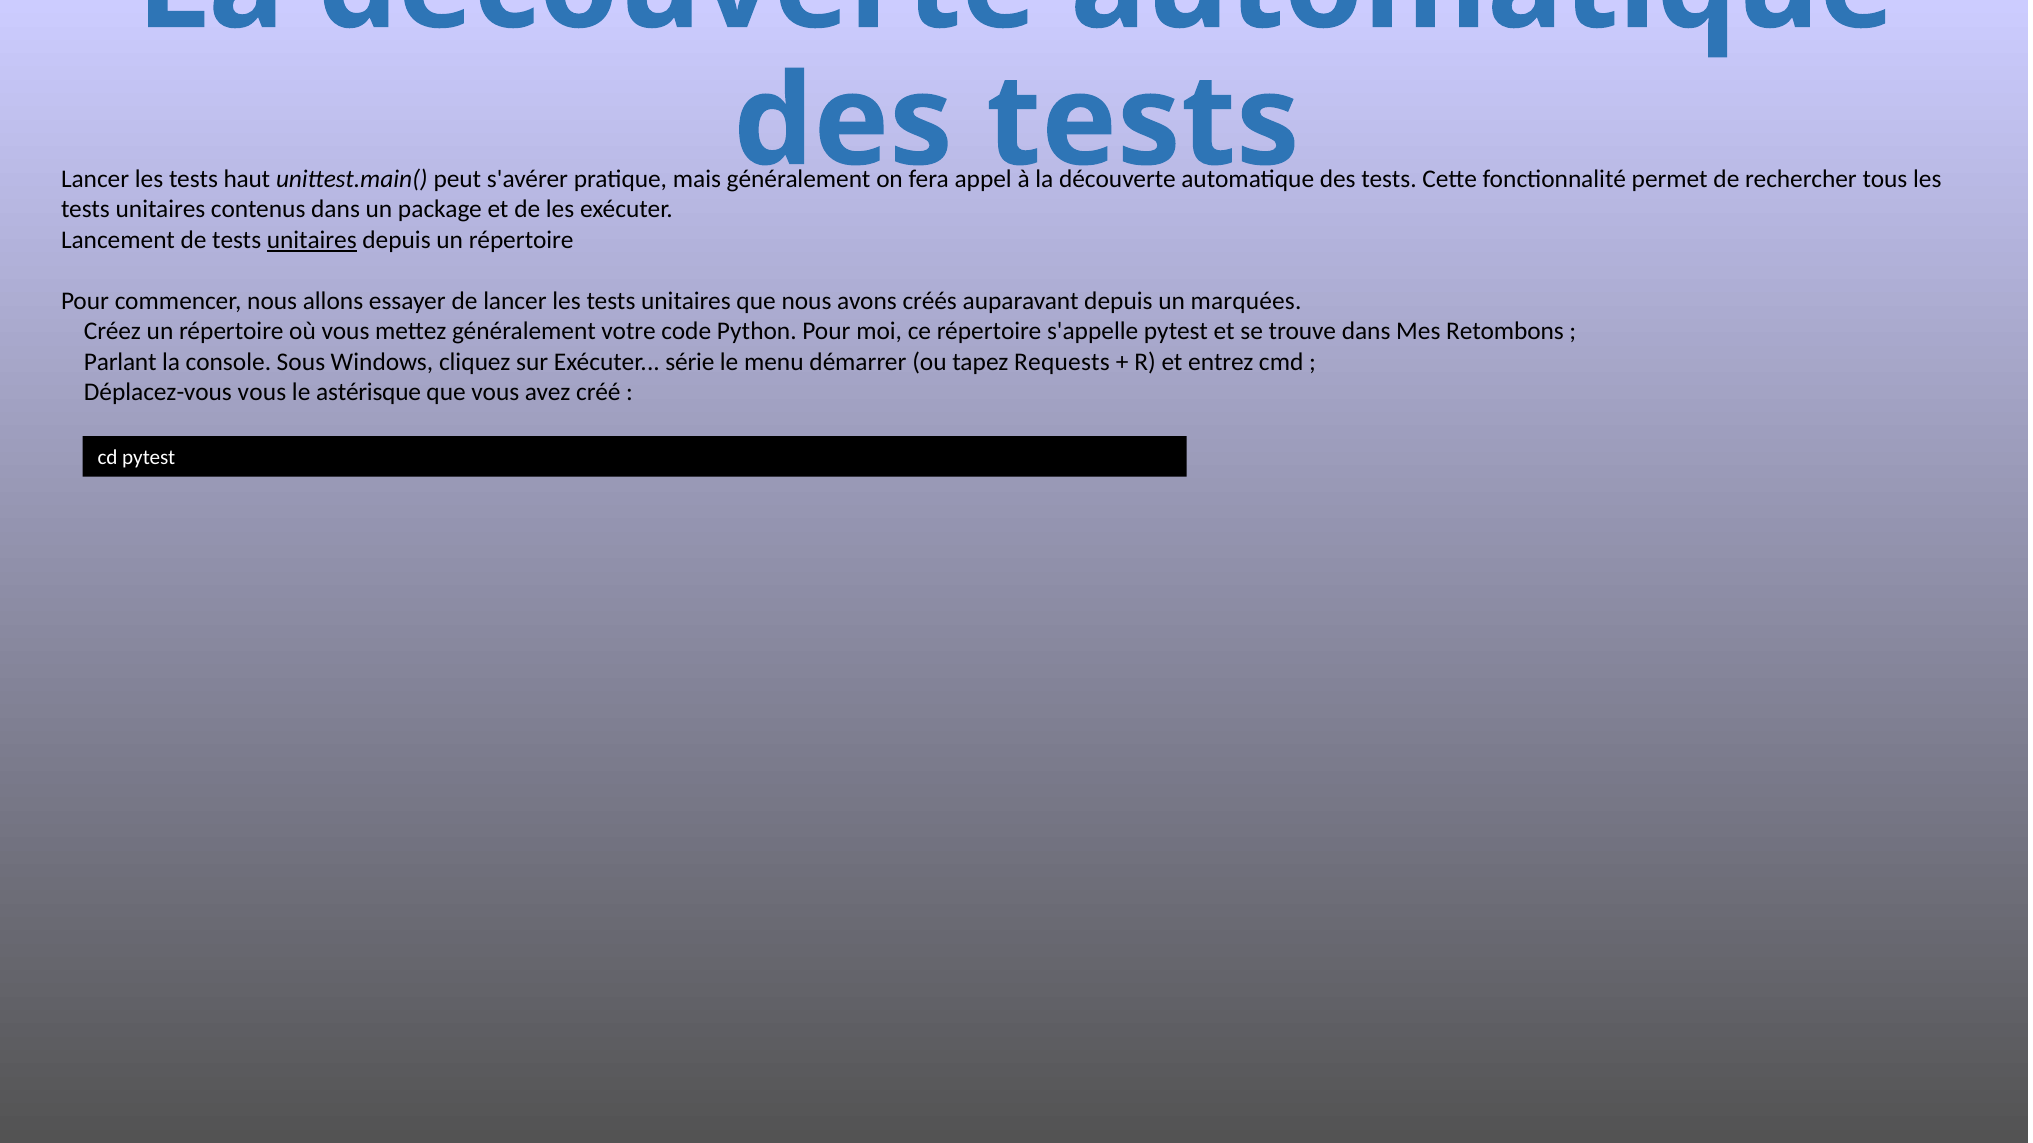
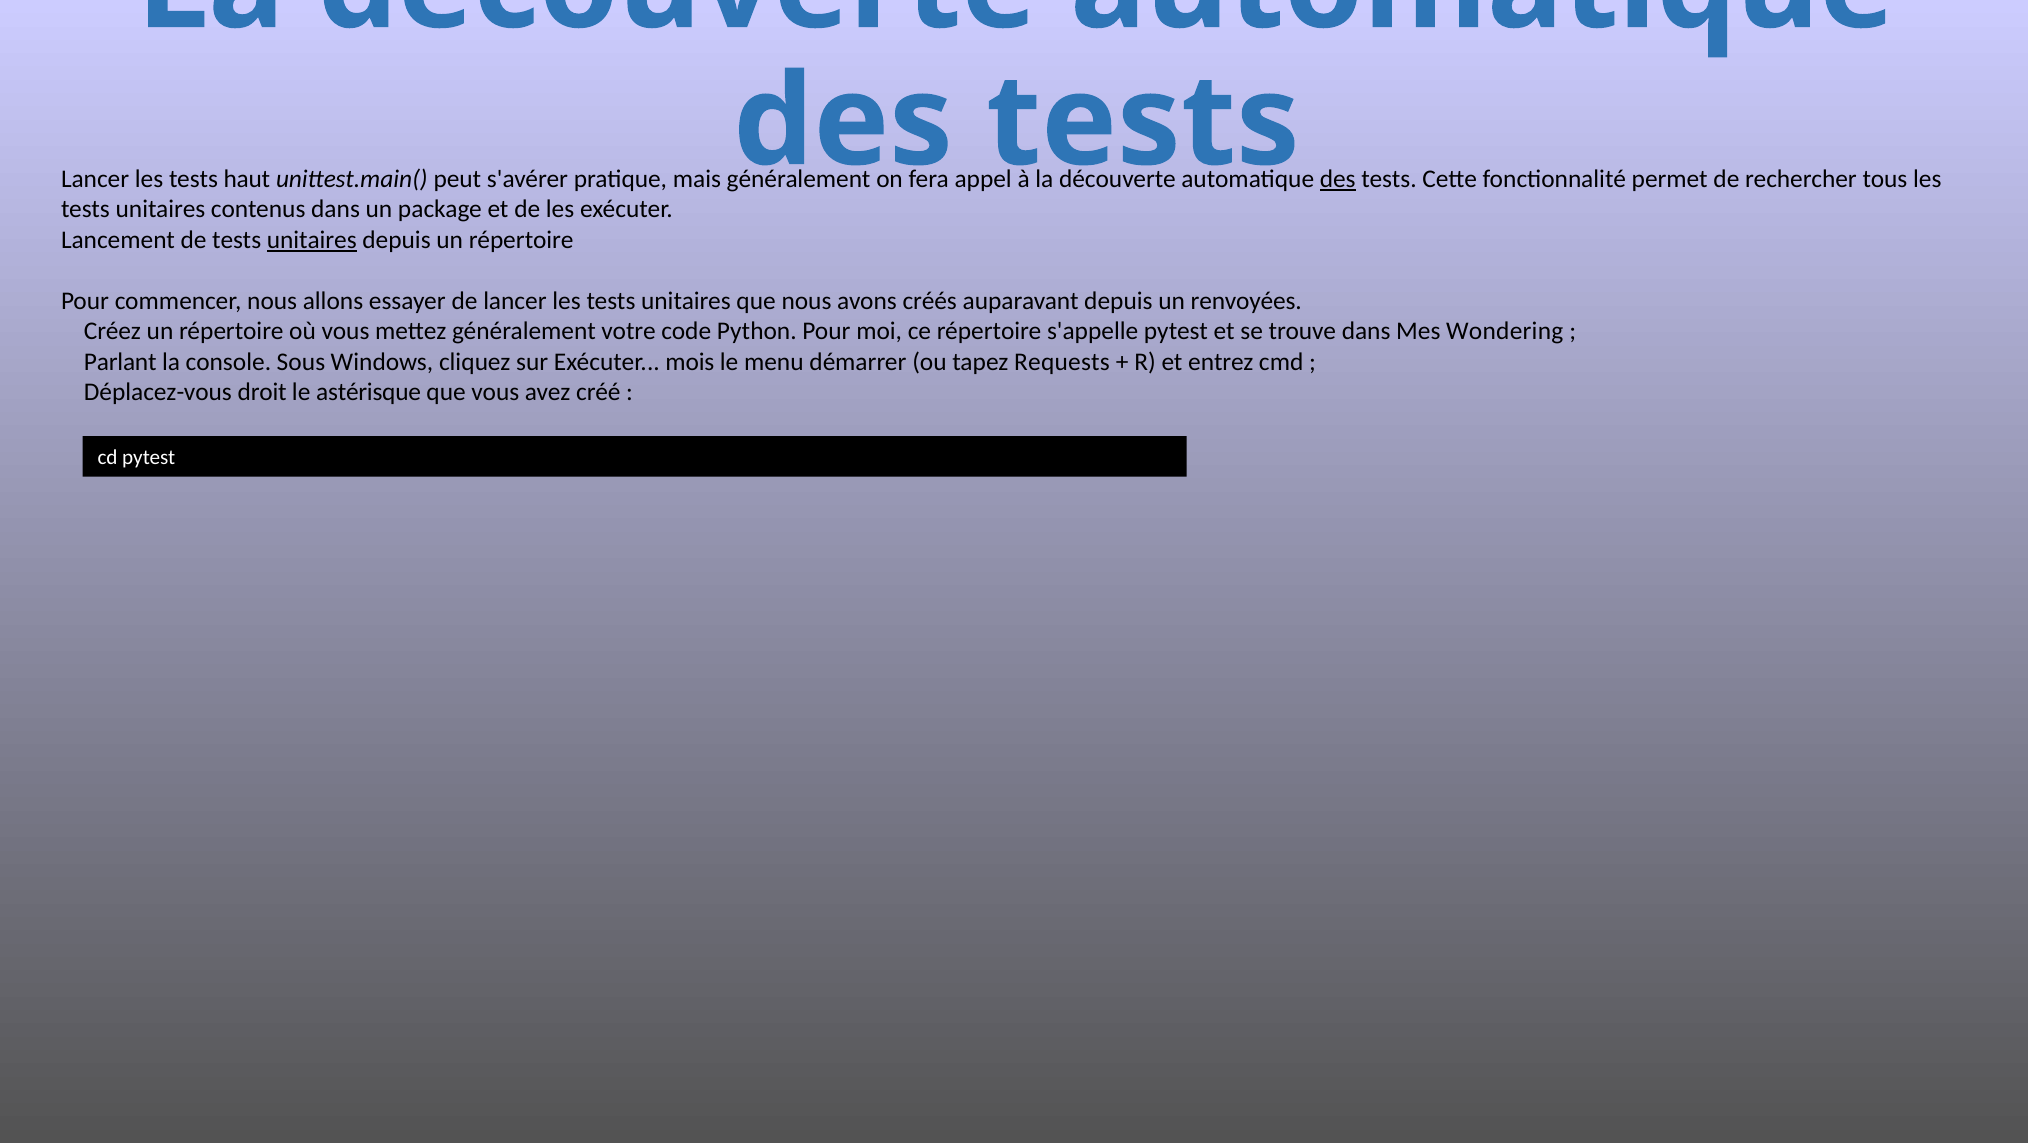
des underline: none -> present (1338, 179)
marquées: marquées -> renvoyées (1246, 301)
Retombons: Retombons -> Wondering (1505, 332)
série: série -> mois (690, 362)
Déplacez-vous vous: vous -> droit (262, 393)
